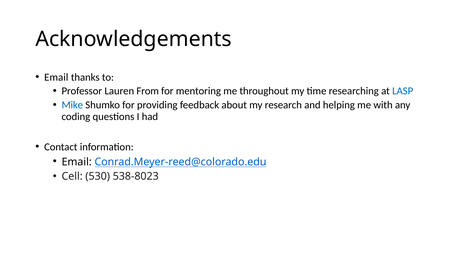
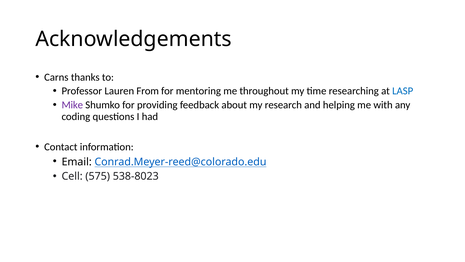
Email: Email -> Carns (56, 77)
Mike colour: blue -> purple (72, 105)
530: 530 -> 575 (98, 176)
